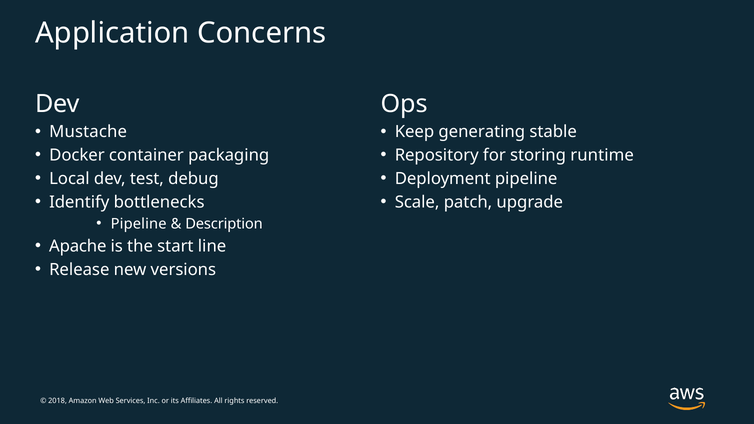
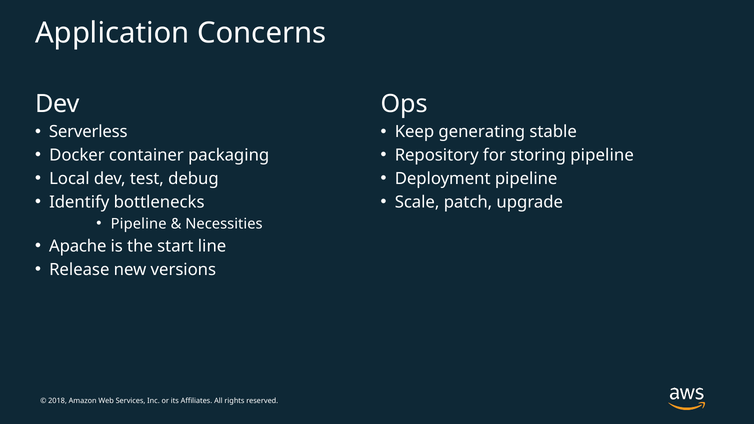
Mustache: Mustache -> Serverless (88, 132)
storing runtime: runtime -> pipeline (602, 155)
Description: Description -> Necessities (224, 224)
